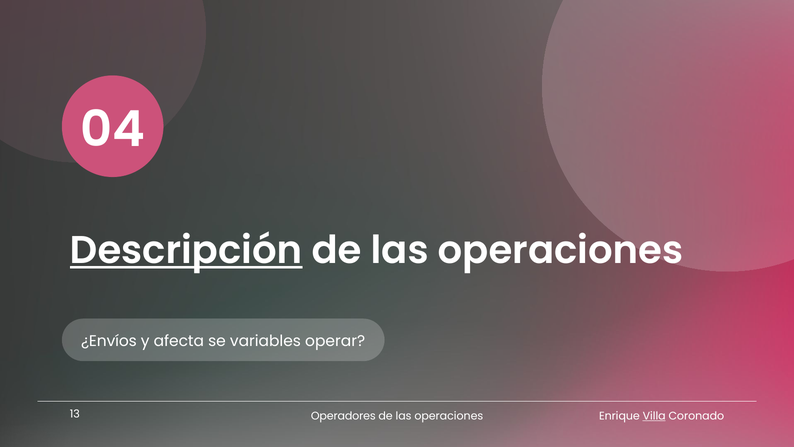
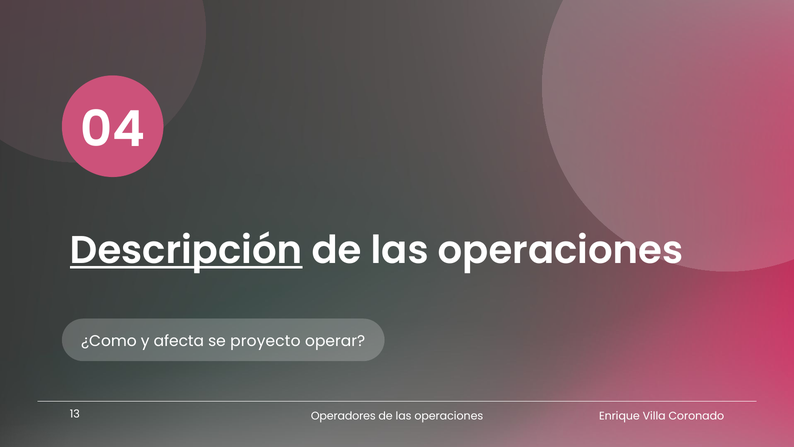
¿Envíos: ¿Envíos -> ¿Como (109, 341)
variables: variables -> proyecto (265, 341)
Villa underline: present -> none (654, 416)
